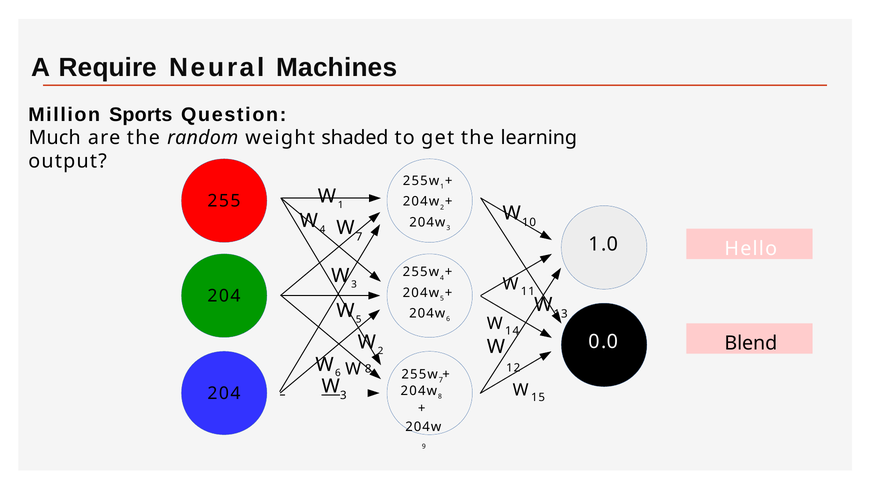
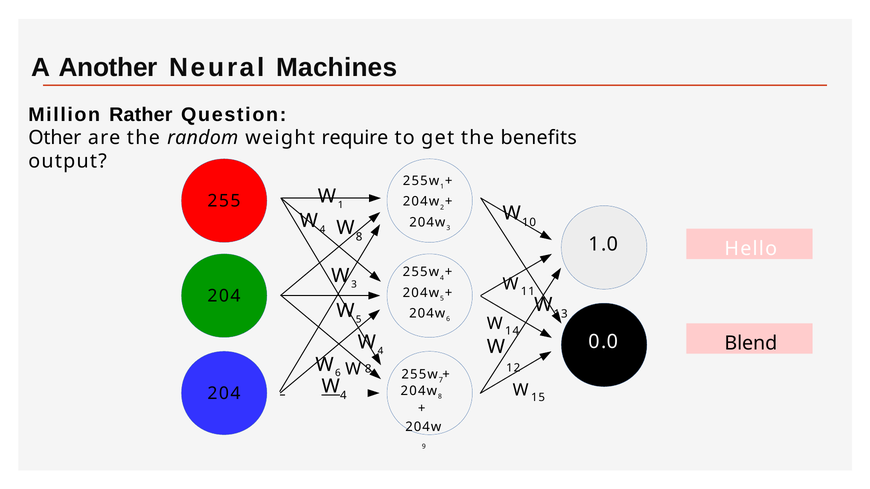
Require: Require -> Another (108, 68)
Sports: Sports -> Rather (141, 115)
Much: Much -> Other (55, 138)
shaded: shaded -> require (355, 138)
learning: learning -> benefits (539, 138)
W 7: 7 -> 8 (359, 237)
2: 2 -> 4 (381, 351)
3: 3 -> 4 (343, 396)
